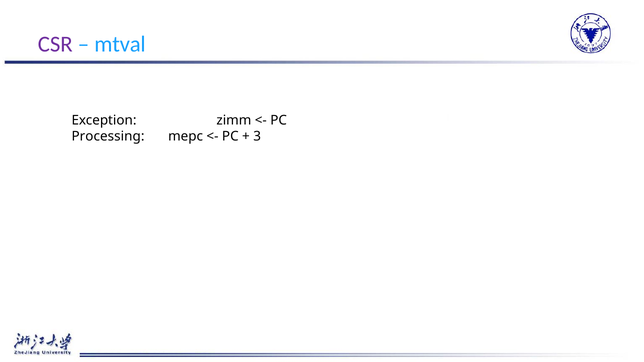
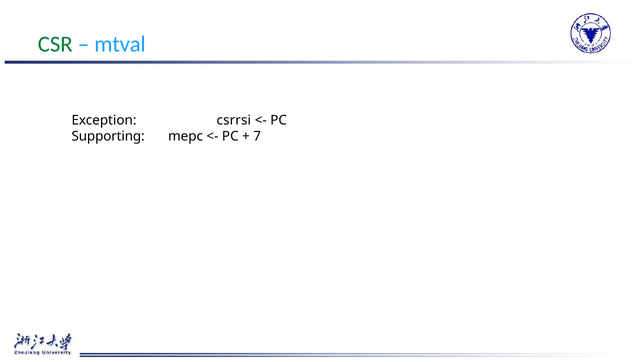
CSR colour: purple -> green (55, 44)
zimm: zimm -> csrrsi (234, 120)
Processing: Processing -> Supporting (108, 136)
3: 3 -> 7 (257, 136)
